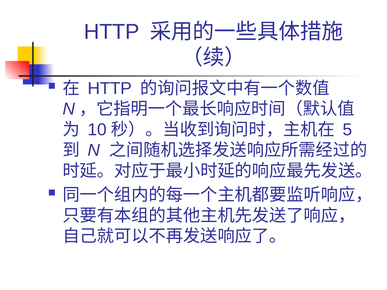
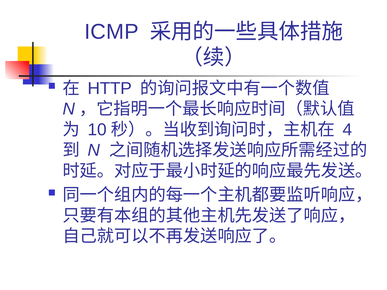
HTTP: HTTP -> ICMP (111, 32)
5: 5 -> 4 (348, 130)
